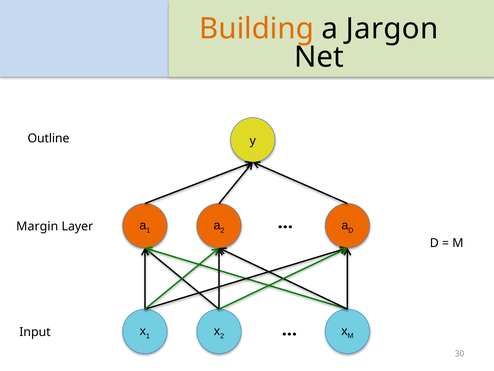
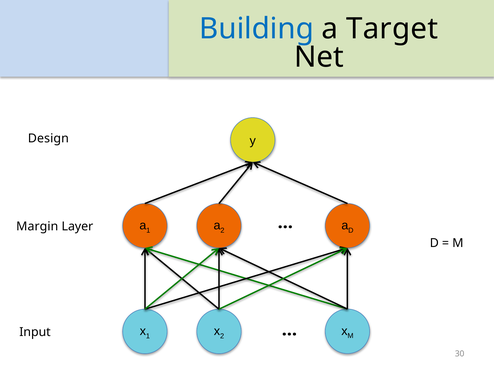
Building colour: orange -> blue (257, 29)
Jargon: Jargon -> Target (392, 29)
Outline: Outline -> Design (48, 138)
